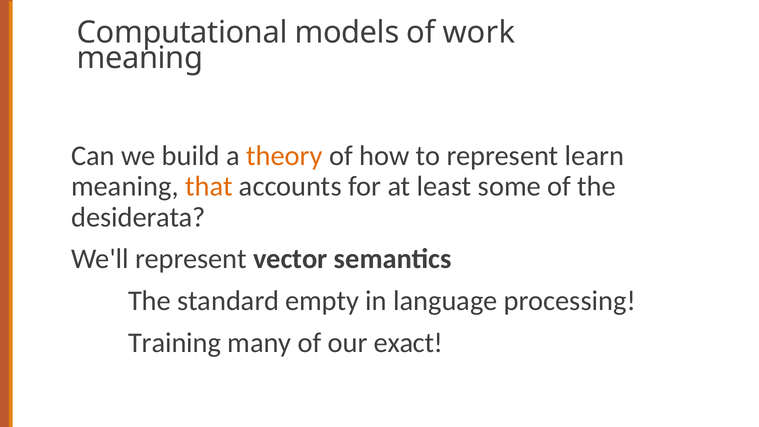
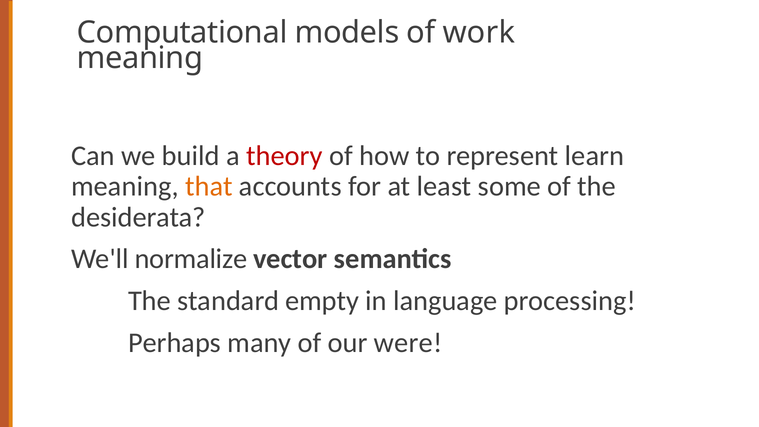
theory colour: orange -> red (284, 156)
We'll represent: represent -> normalize (191, 259)
Training: Training -> Perhaps (175, 343)
exact: exact -> were (408, 343)
